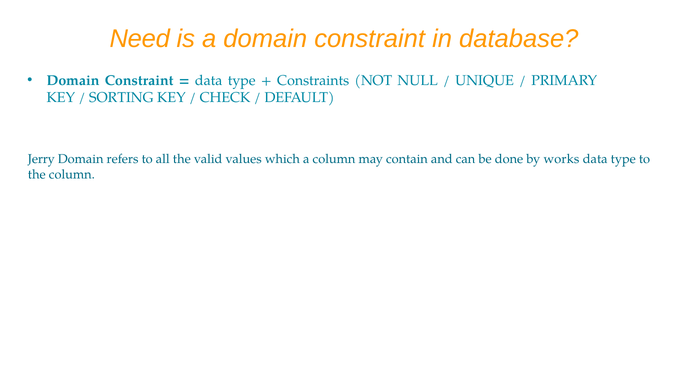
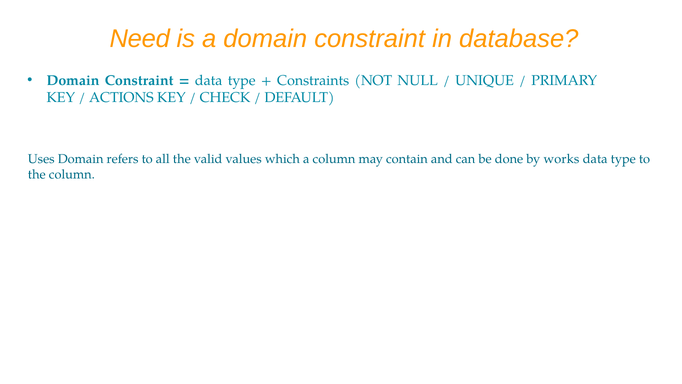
SORTING: SORTING -> ACTIONS (121, 97)
Jerry: Jerry -> Uses (41, 159)
